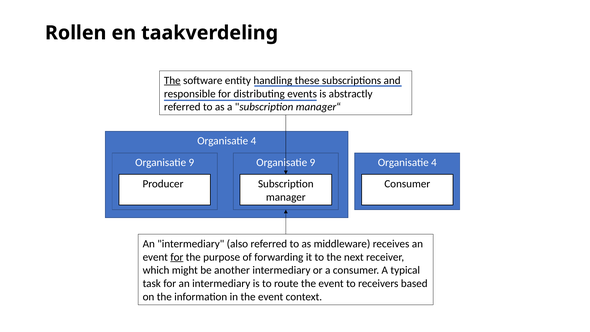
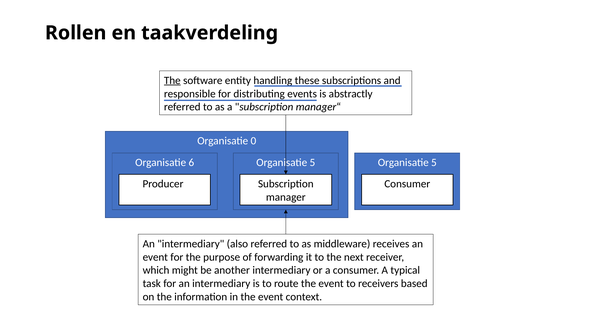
4: 4 -> 0 (253, 141)
9: 9 -> 6 (191, 162)
9: 9 -> 5 (312, 162)
4: 4 -> 5 (434, 162)
for underline: present -> none (177, 257)
